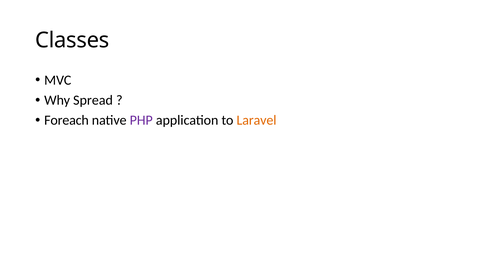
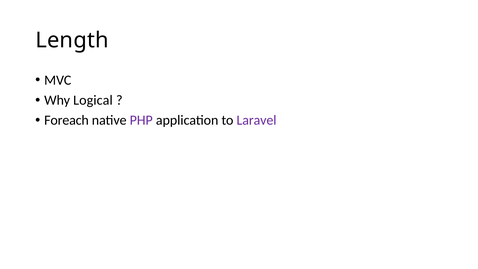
Classes: Classes -> Length (72, 40)
Spread: Spread -> Logical (93, 100)
Laravel colour: orange -> purple (257, 120)
